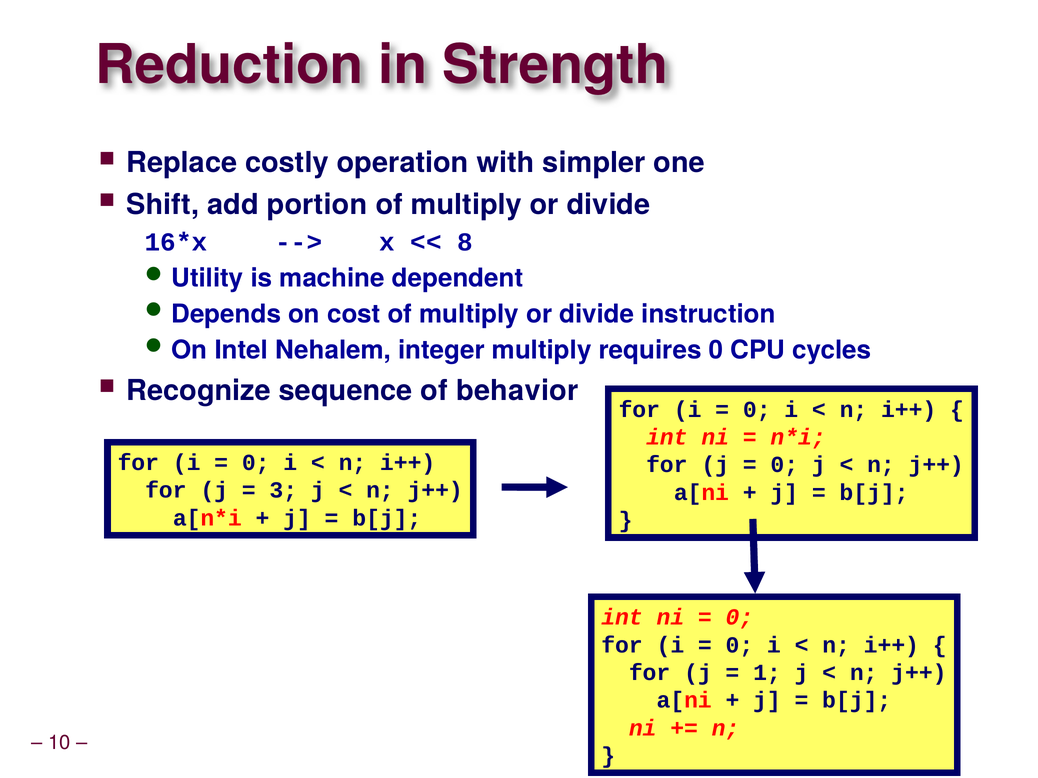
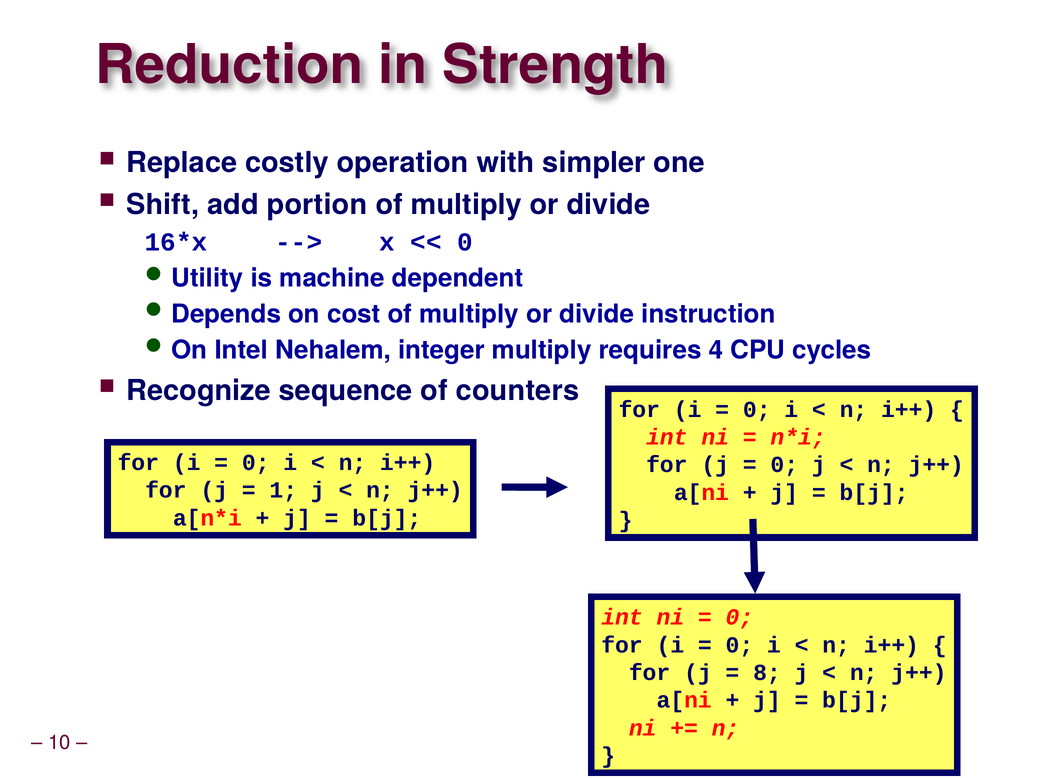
8: 8 -> 0 (465, 242)
requires 0: 0 -> 4 (716, 350)
behavior: behavior -> counters (517, 391)
3: 3 -> 1 (283, 490)
1: 1 -> 8 (767, 673)
